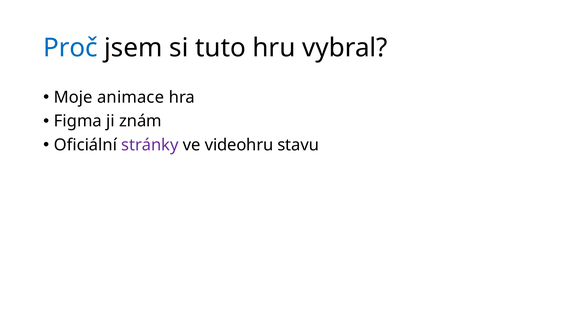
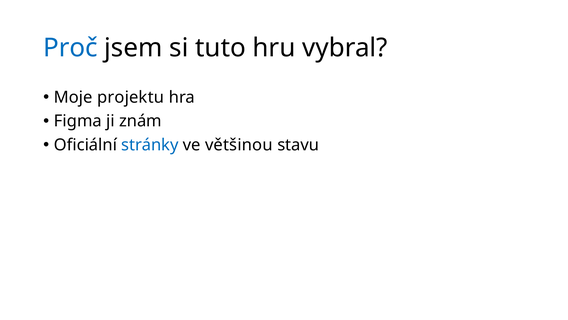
animace: animace -> projektu (131, 97)
stránky colour: purple -> blue (150, 145)
videohru: videohru -> většinou (239, 145)
